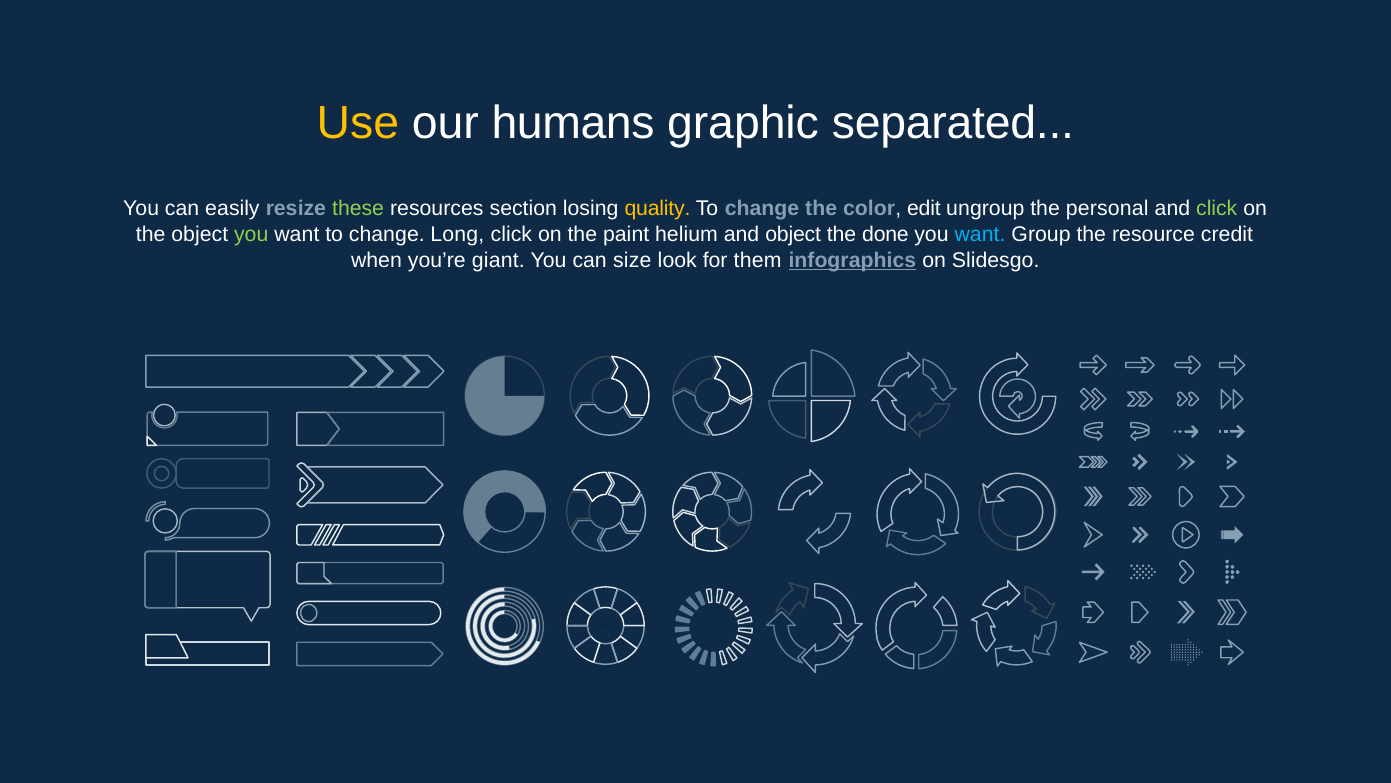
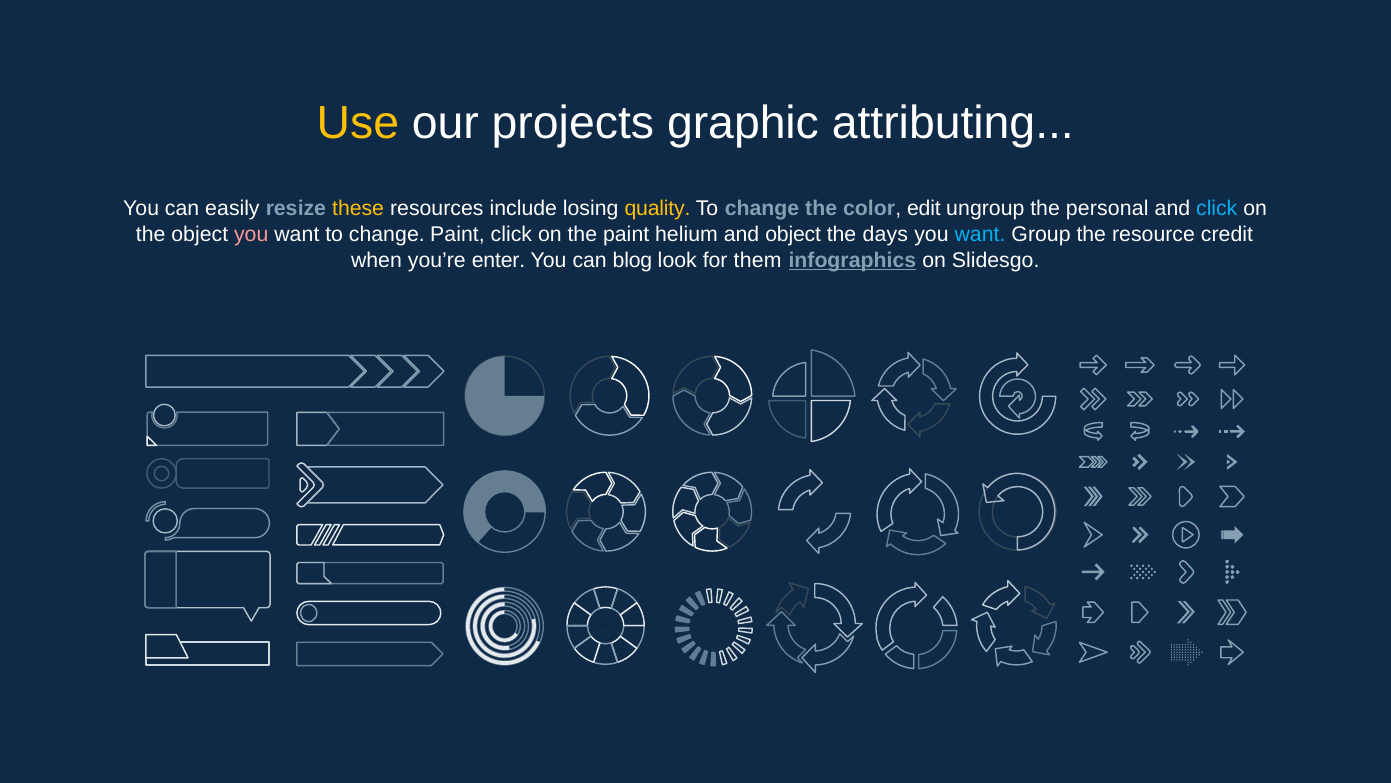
humans: humans -> projects (573, 123)
separated: separated -> attributing (953, 123)
these colour: light green -> yellow (358, 209)
section: section -> include (523, 209)
click colour: light green -> light blue (1217, 209)
you colour: light green -> pink (251, 234)
change Long: Long -> Paint (457, 234)
done: done -> days (885, 234)
giant: giant -> enter (499, 260)
size: size -> blog (632, 260)
